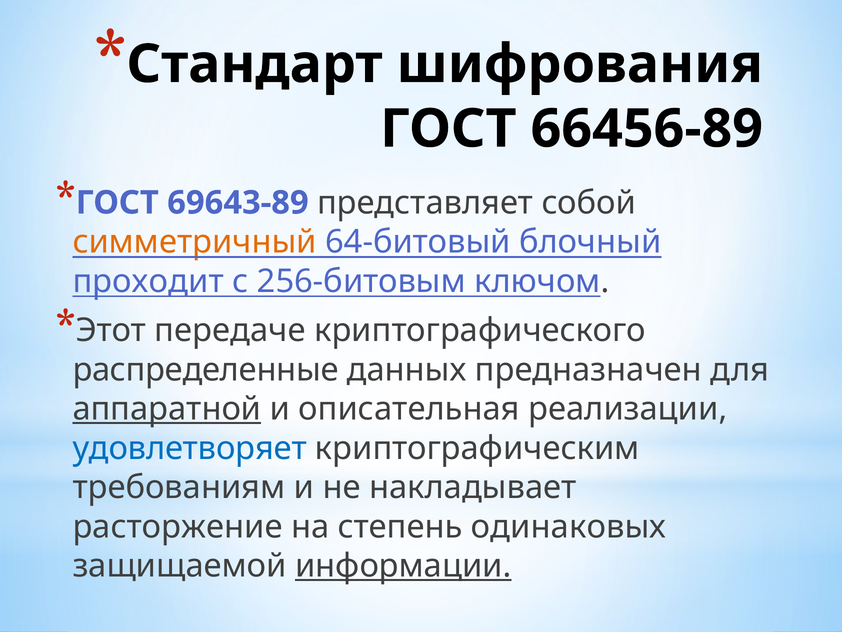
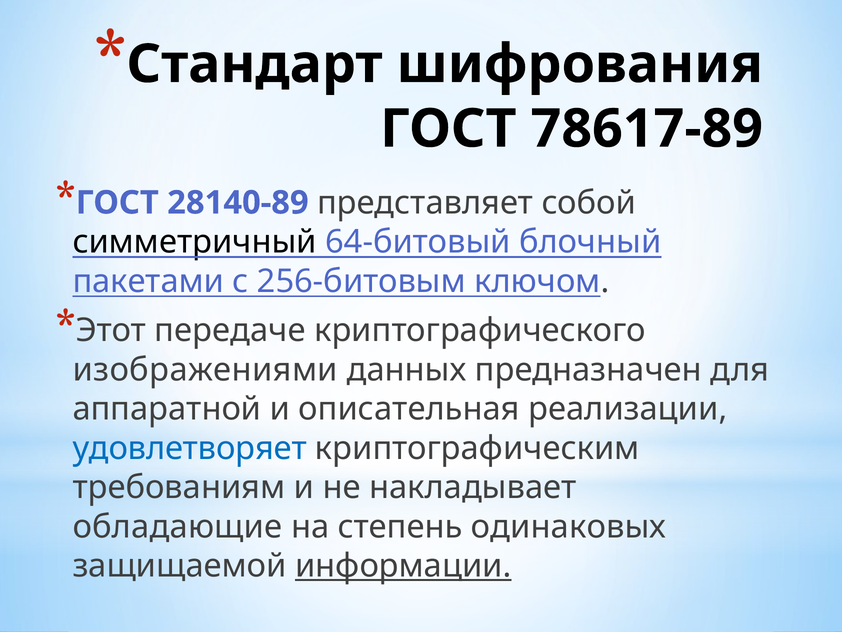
66456-89: 66456-89 -> 78617-89 (647, 129)
69643-89: 69643-89 -> 28140-89 (238, 203)
симметричный colour: orange -> black (195, 242)
проходит: проходит -> пакетами (148, 281)
распределенные: распределенные -> изображениями (205, 370)
аппаратной underline: present -> none (167, 409)
расторжение: расторжение -> обладающие (177, 526)
